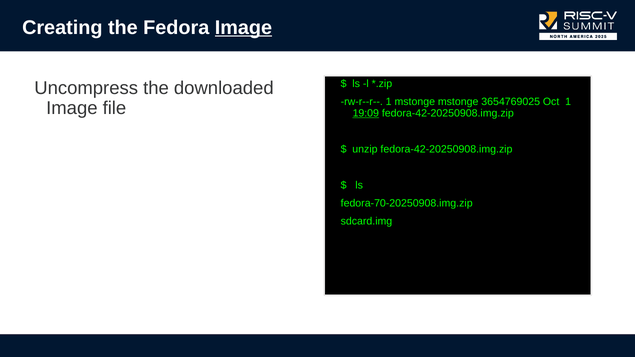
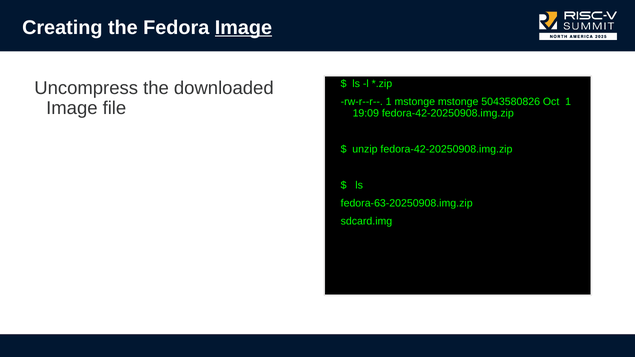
3654769025: 3654769025 -> 5043580826 (511, 102)
19:09 underline: present -> none (366, 113)
fedora-70-20250908.img.zip: fedora-70-20250908.img.zip -> fedora-63-20250908.img.zip (407, 203)
